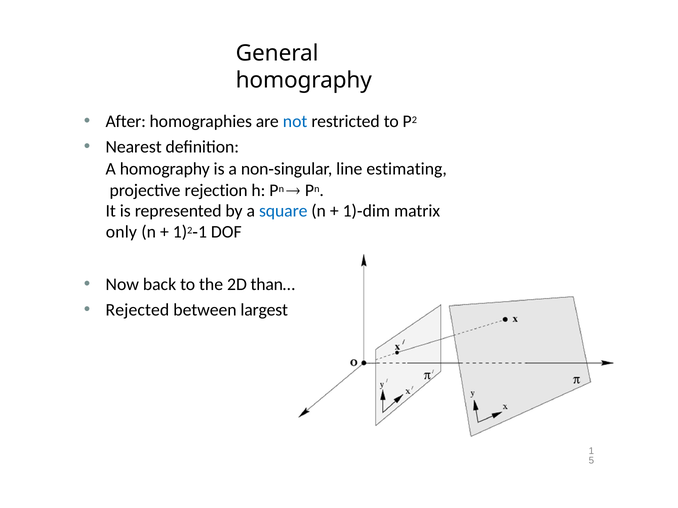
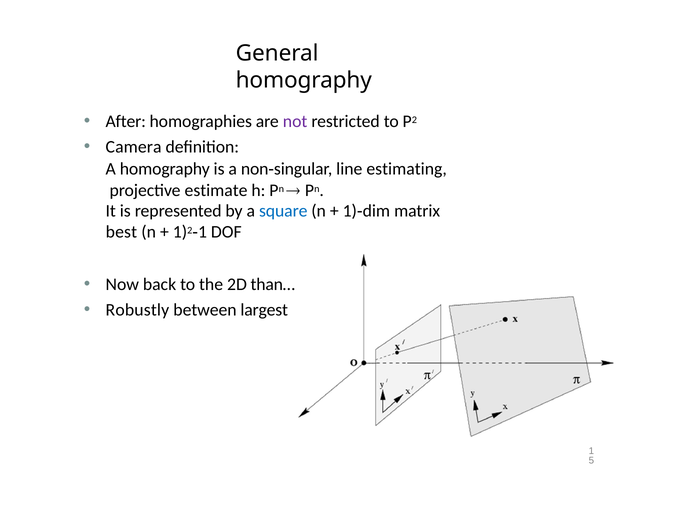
not colour: blue -> purple (295, 122)
Nearest: Nearest -> Camera (134, 147)
rejection: rejection -> estimate (216, 191)
only: only -> best (121, 232)
Rejected: Rejected -> Robustly (137, 310)
